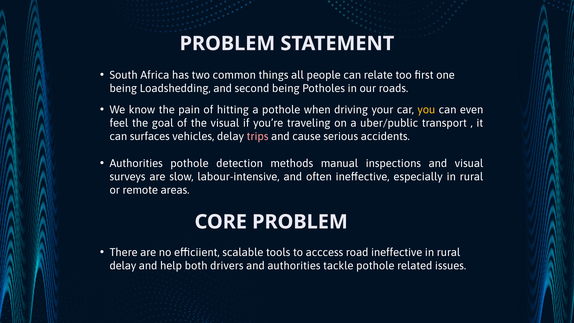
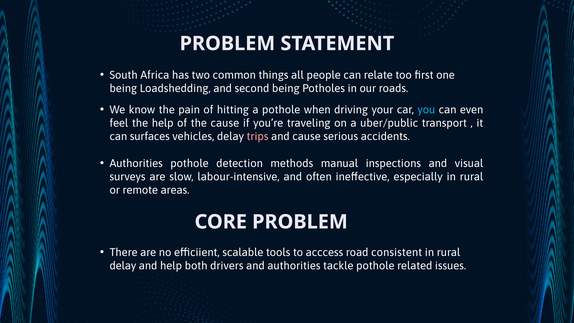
you colour: yellow -> light blue (426, 110)
the goal: goal -> help (163, 123)
the visual: visual -> cause (225, 123)
road ineffective: ineffective -> consistent (397, 252)
